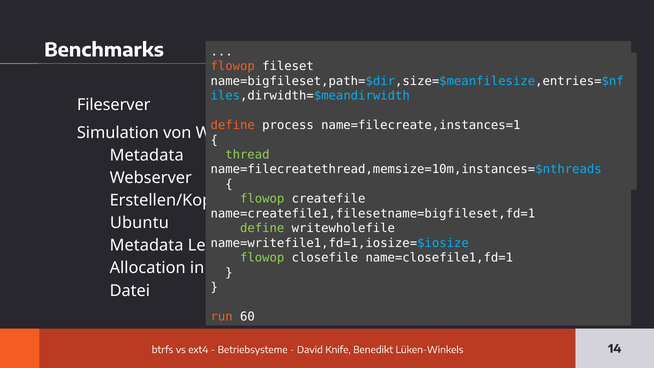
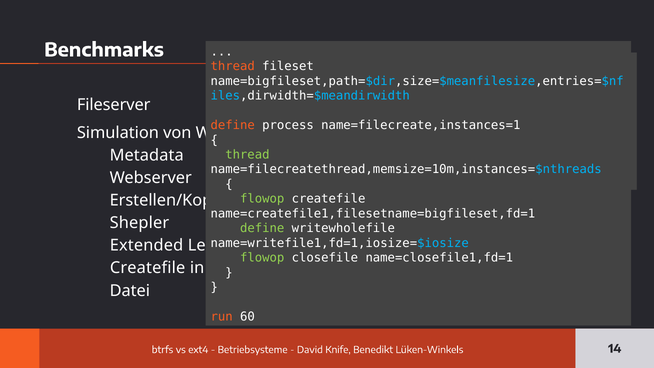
flowop: flowop -> thread (233, 66)
Ubuntu: Ubuntu -> Shepler (139, 223)
Metadata: Metadata -> Extended (147, 245)
Allocation: Allocation -> Createfile (148, 268)
